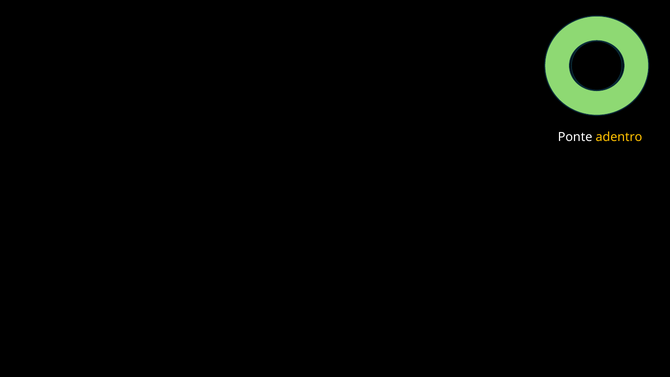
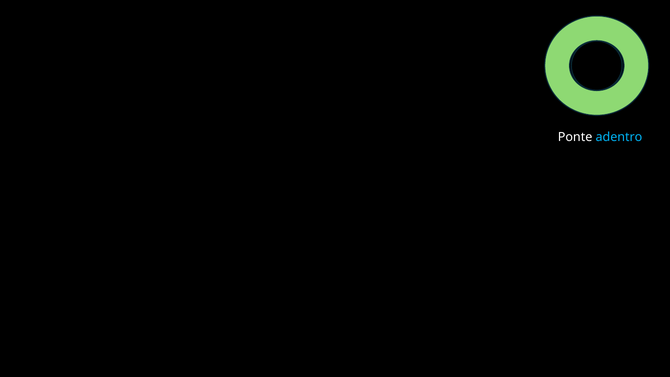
adentro colour: yellow -> light blue (619, 137)
